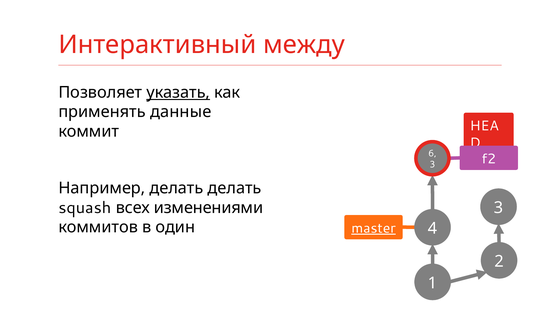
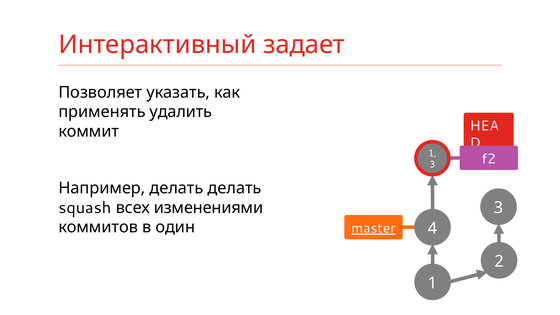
между: между -> задает (304, 45)
указать underline: present -> none (178, 92)
данные: данные -> удалить (181, 112)
6: 6 -> 1 (432, 153)
